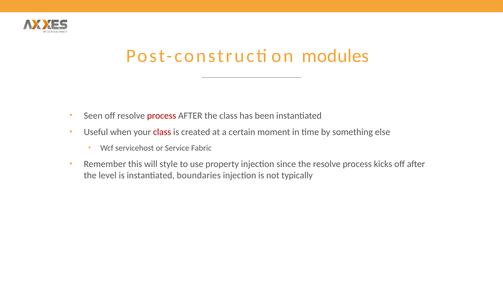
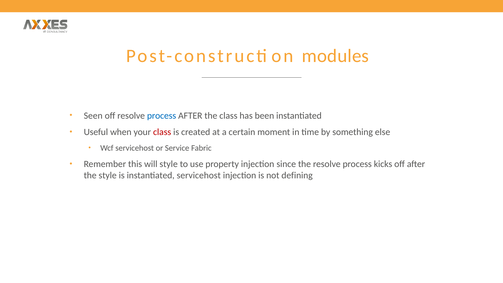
process colour: red -> blue (162, 116)
the level: level -> style (108, 175)
instantiated boundaries: boundaries -> servicehost (199, 175)
typically: typically -> defining (297, 175)
